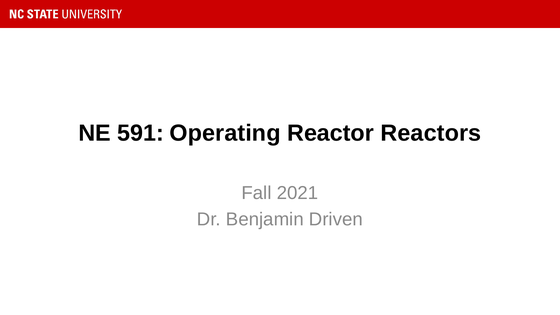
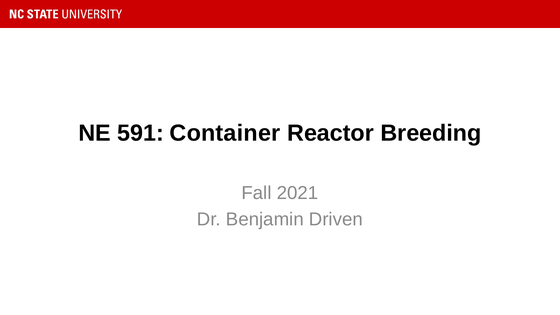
Operating: Operating -> Container (225, 133)
Reactors: Reactors -> Breeding (431, 133)
